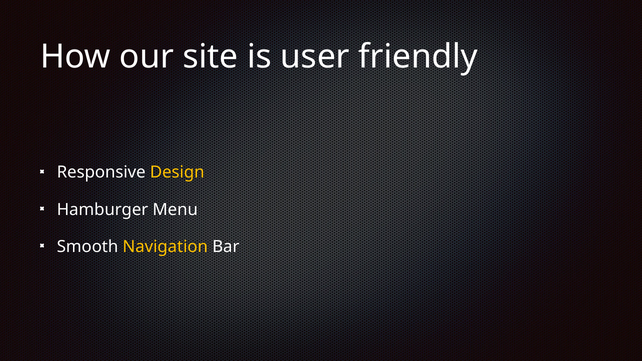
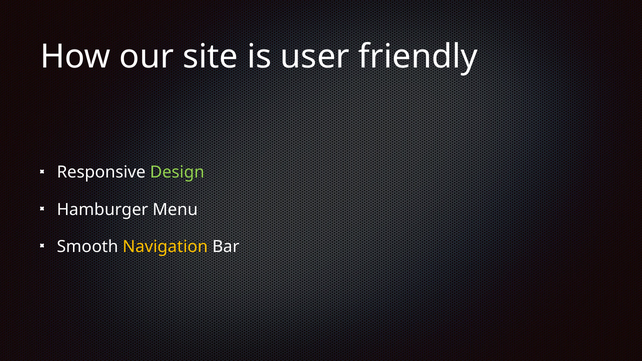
Design colour: yellow -> light green (177, 173)
